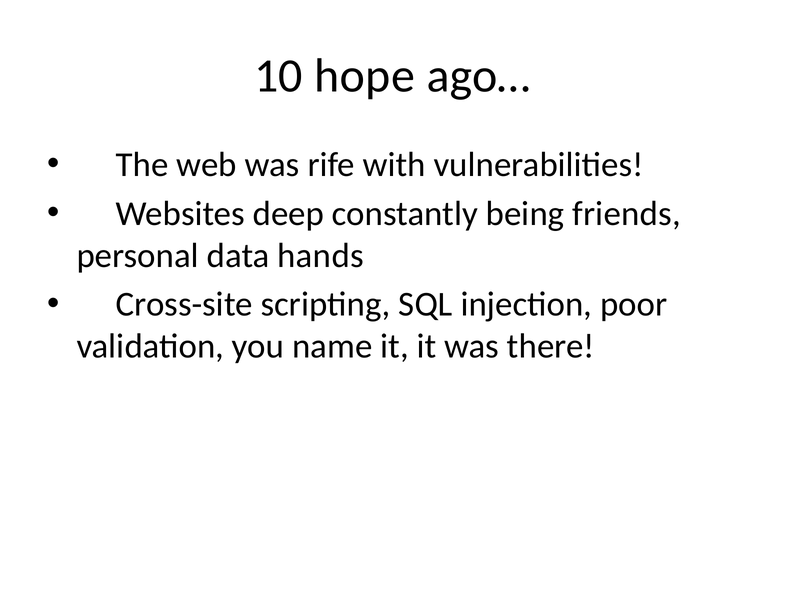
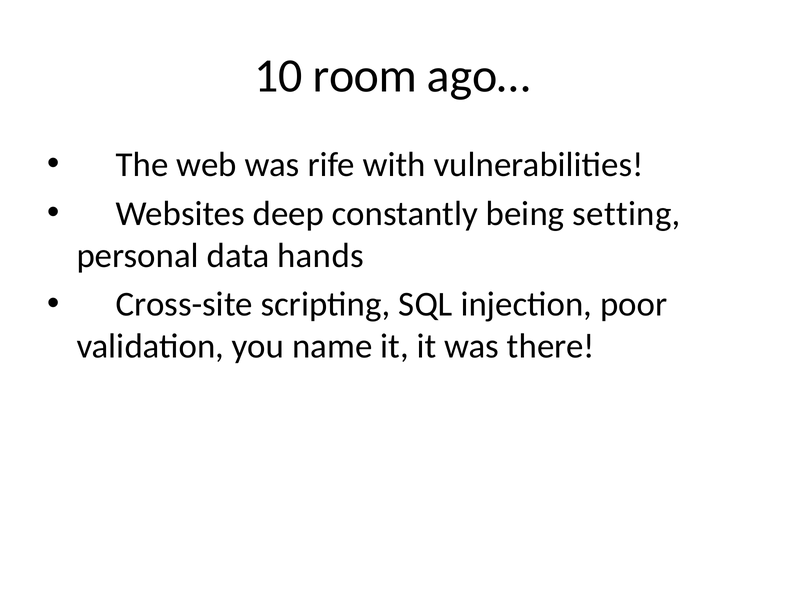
hope: hope -> room (365, 76)
friends: friends -> setting (626, 214)
